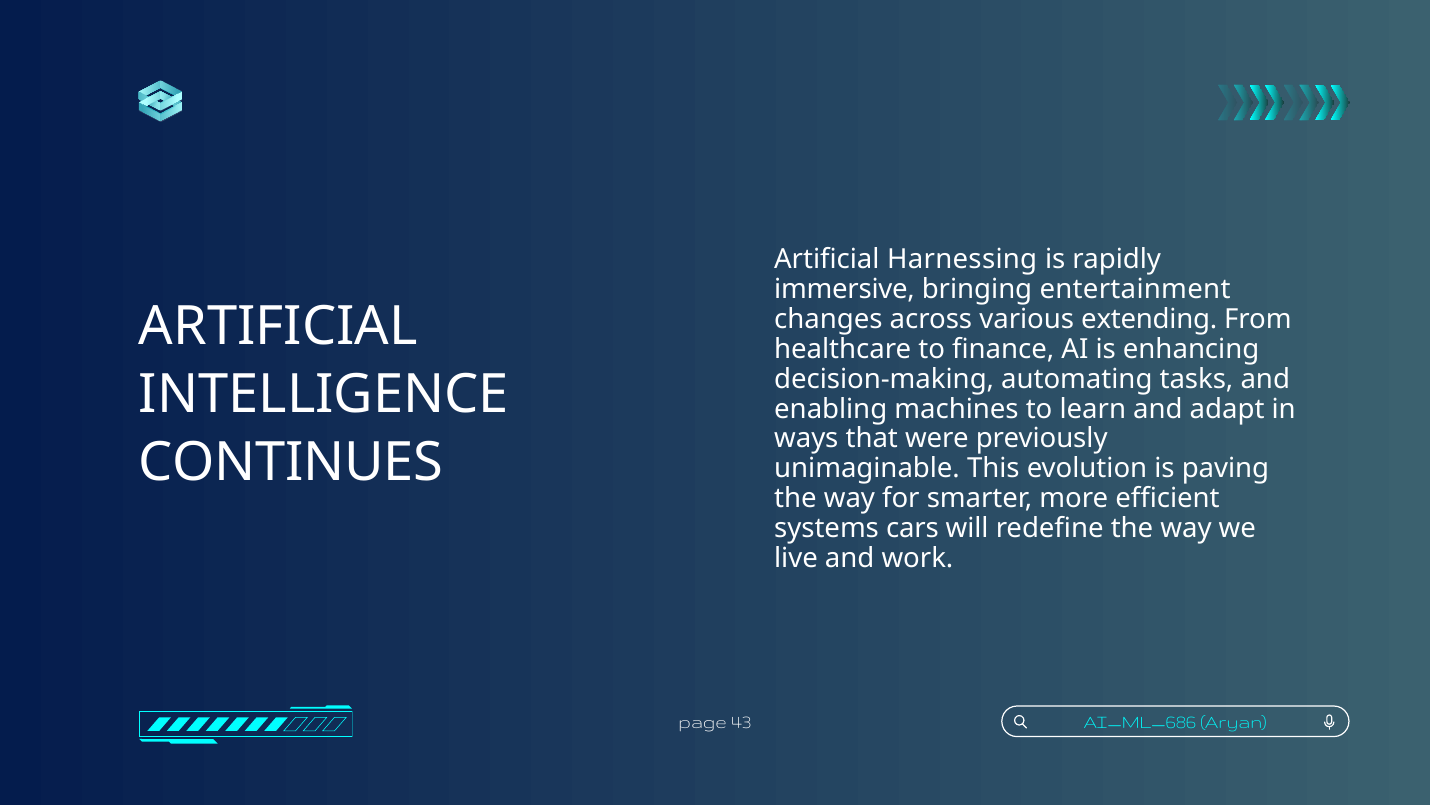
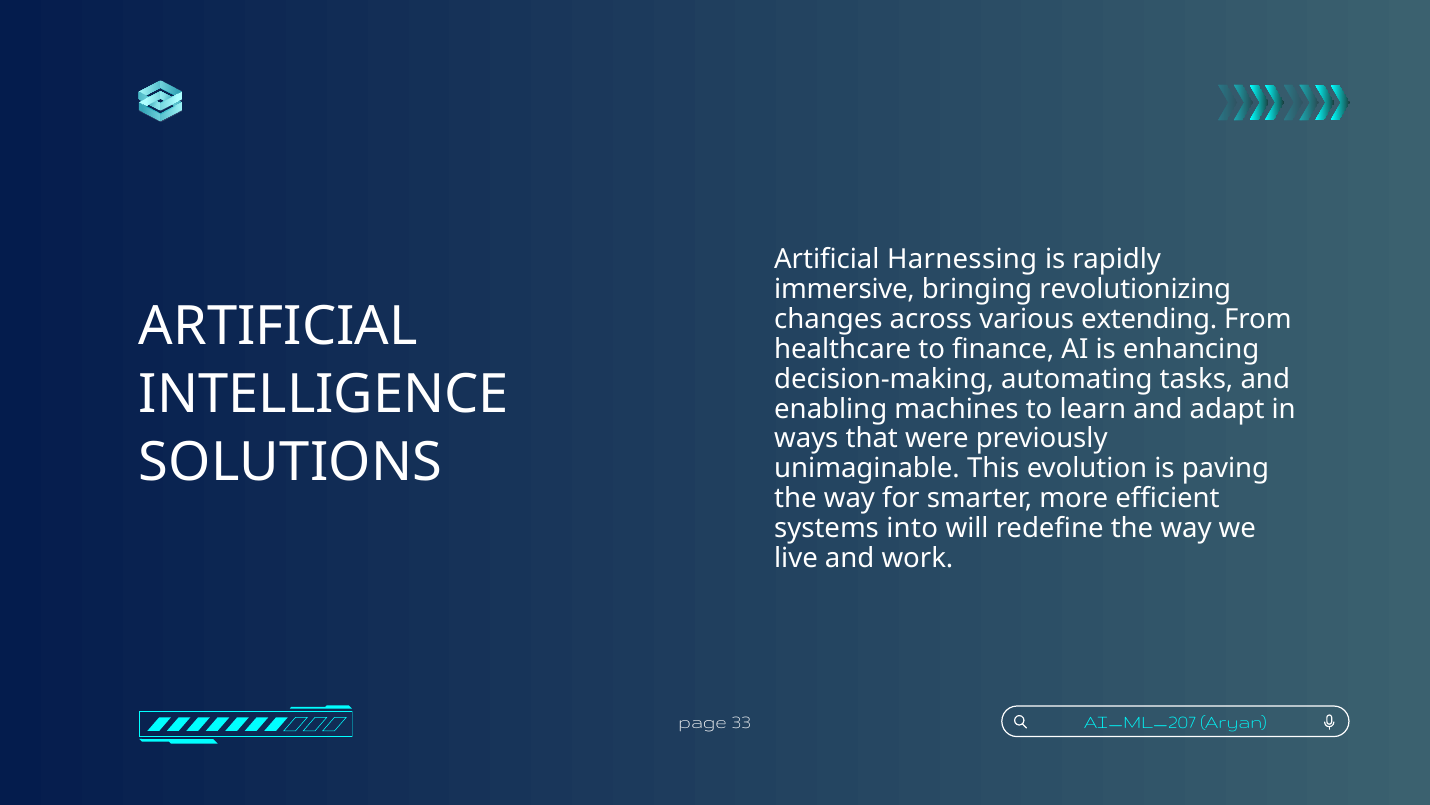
entertainment: entertainment -> revolutionizing (1135, 289)
CONTINUES: CONTINUES -> SOLUTIONS (291, 463)
cars: cars -> into (912, 528)
43: 43 -> 33 (741, 721)
AI_ML_686: AI_ML_686 -> AI_ML_207 (1140, 721)
